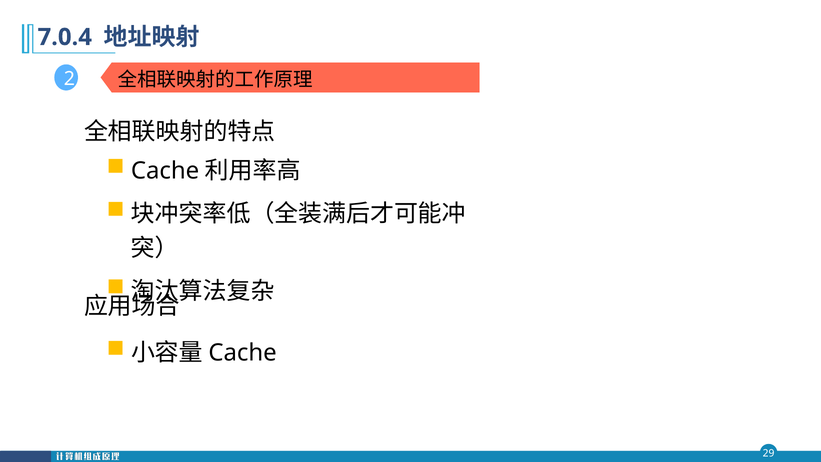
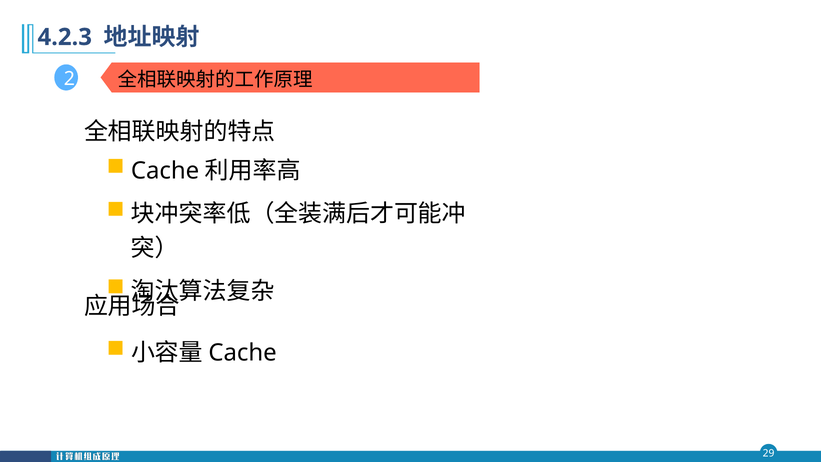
7.0.4: 7.0.4 -> 4.2.3 (65, 37)
